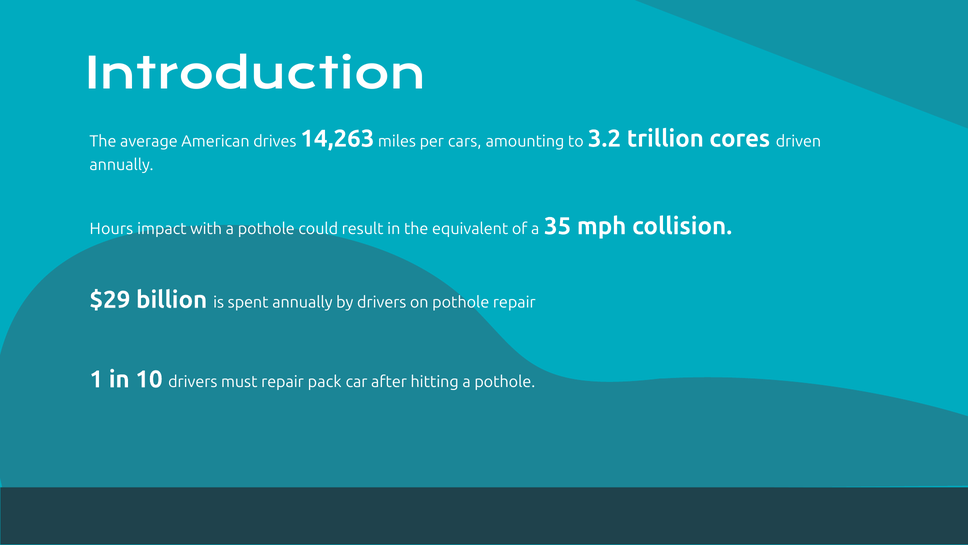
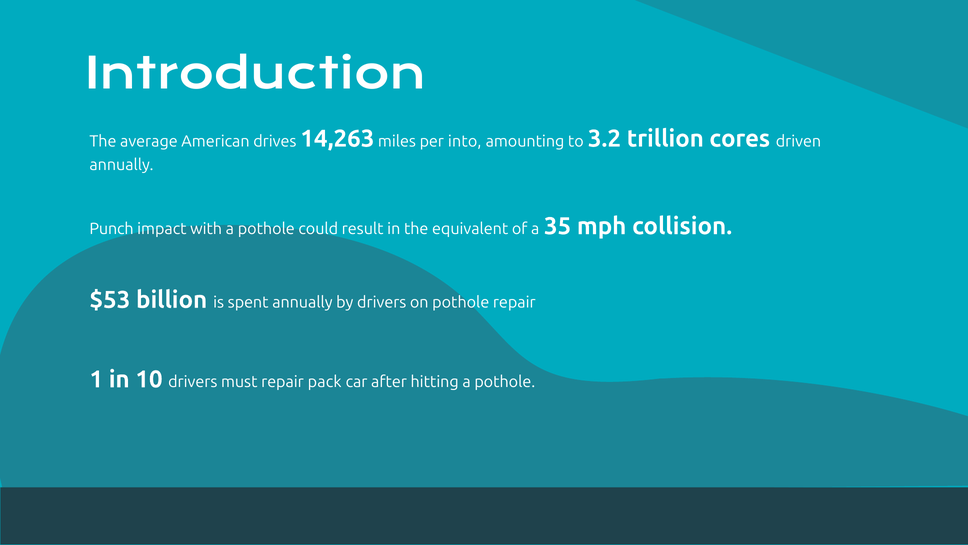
cars: cars -> into (465, 141)
Hours: Hours -> Punch (112, 229)
$29: $29 -> $53 (110, 300)
